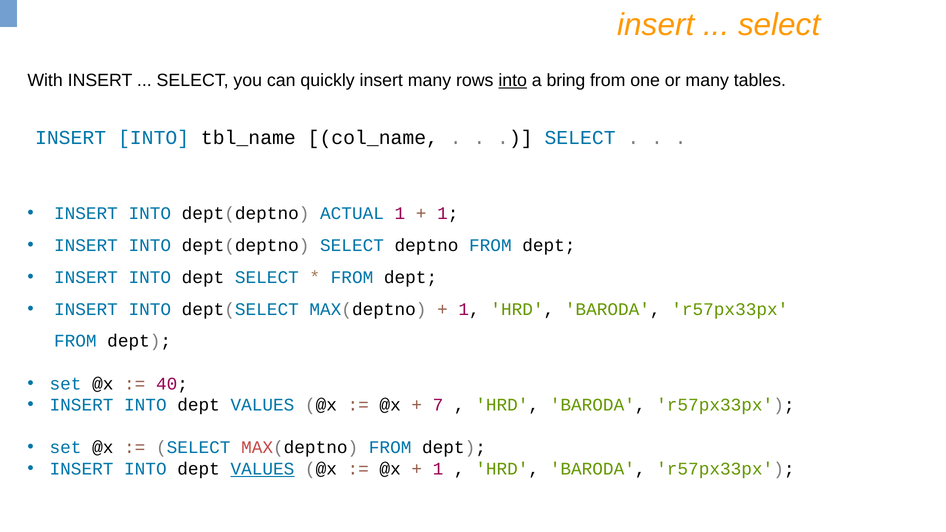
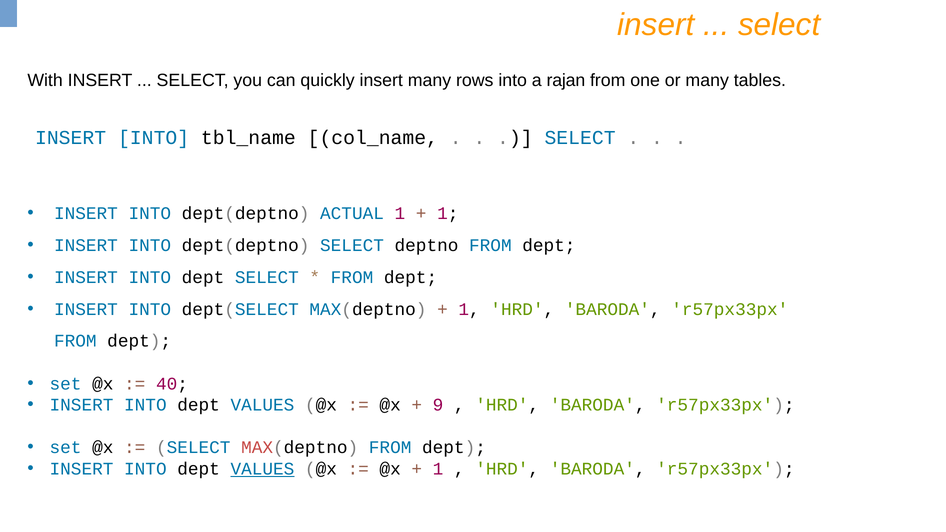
into underline: present -> none (513, 80)
bring: bring -> rajan (566, 80)
7: 7 -> 9 (438, 405)
